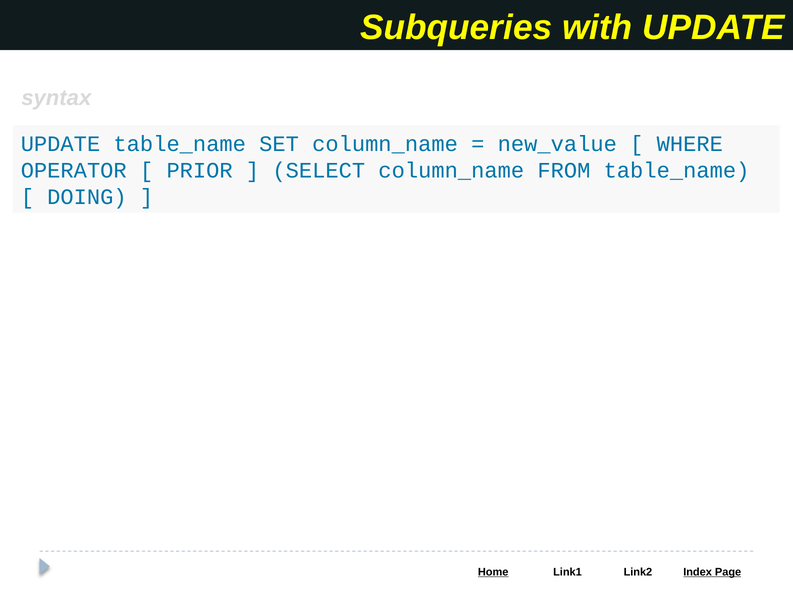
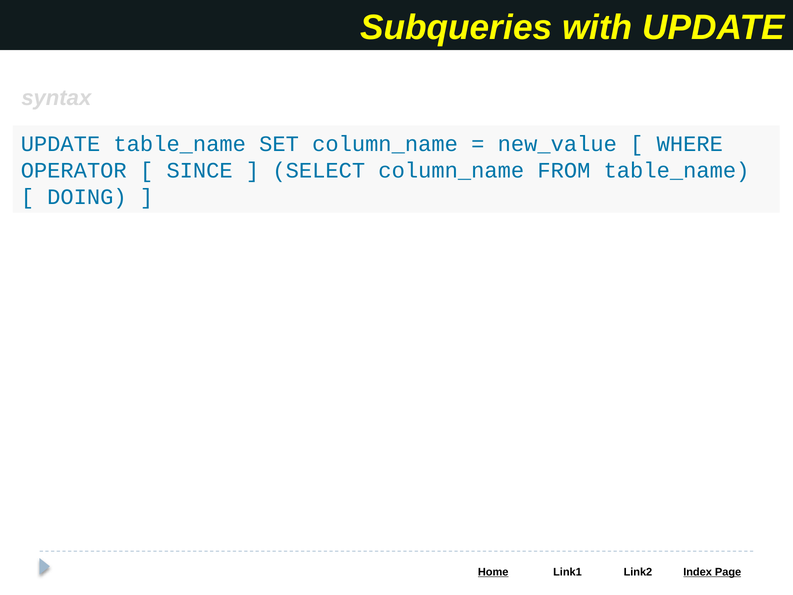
PRIOR: PRIOR -> SINCE (200, 171)
